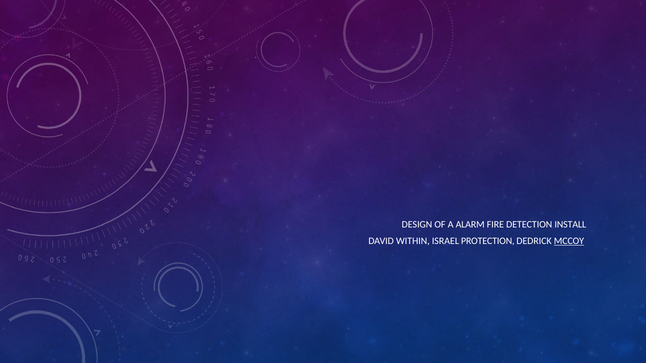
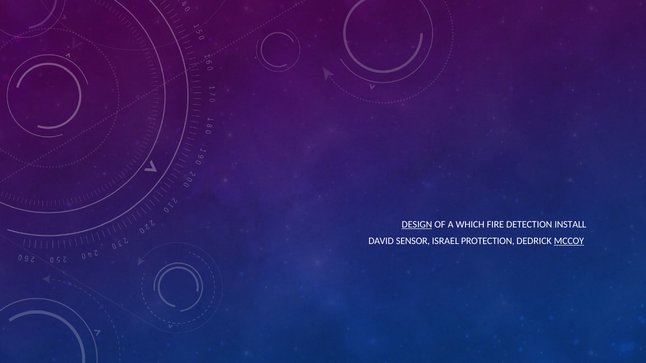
DESIGN underline: none -> present (417, 225)
ALARM: ALARM -> WHICH (470, 225)
WITHIN: WITHIN -> SENSOR (413, 241)
